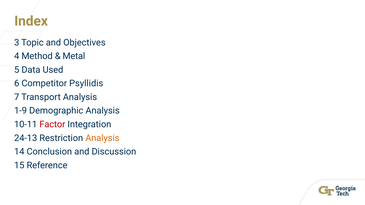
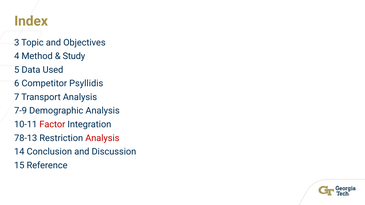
Metal: Metal -> Study (74, 56)
1-9: 1-9 -> 7-9 (21, 111)
24-13: 24-13 -> 78-13 (26, 138)
Analysis colour: orange -> red (102, 138)
